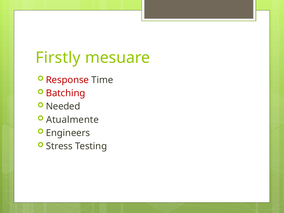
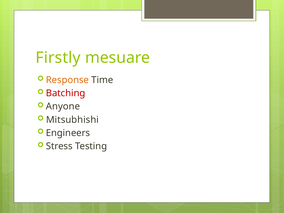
Response colour: red -> orange (67, 80)
Needed: Needed -> Anyone (63, 106)
Atualmente: Atualmente -> Mitsubhishi (72, 120)
